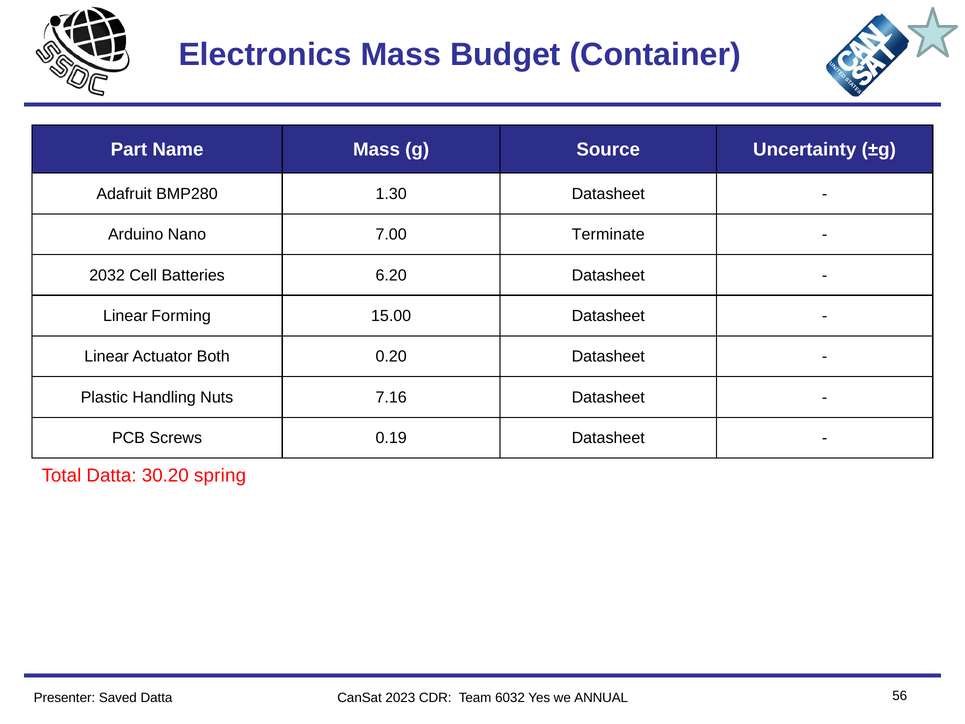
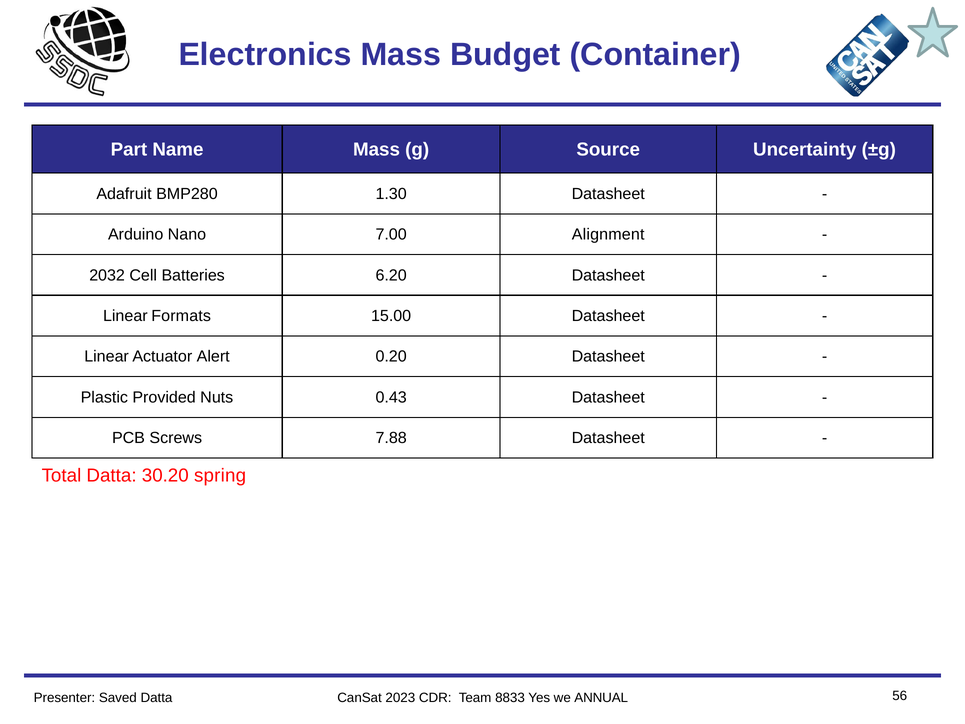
Terminate: Terminate -> Alignment (608, 234)
Forming: Forming -> Formats (181, 316)
Both: Both -> Alert (213, 356)
Handling: Handling -> Provided (164, 397)
7.16: 7.16 -> 0.43 (391, 397)
0.19: 0.19 -> 7.88 (391, 438)
6032: 6032 -> 8833 (510, 697)
